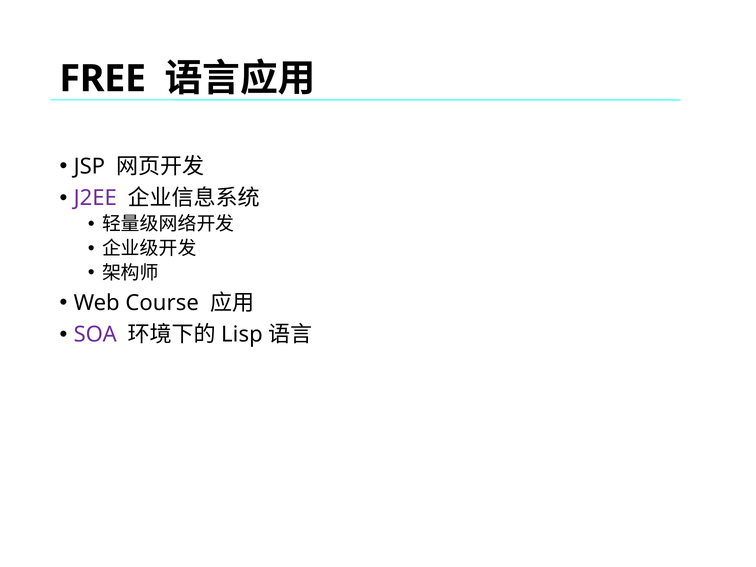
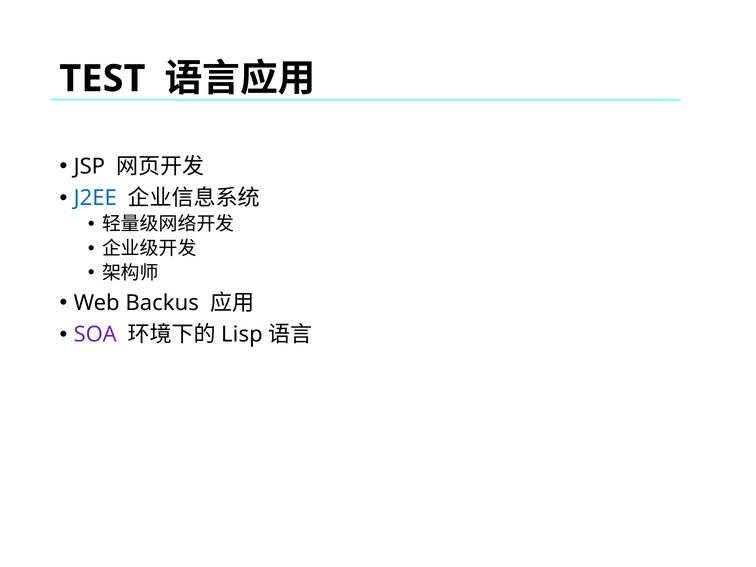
FREE: FREE -> TEST (102, 79)
J2EE colour: purple -> blue (95, 198)
Course: Course -> Backus (162, 303)
